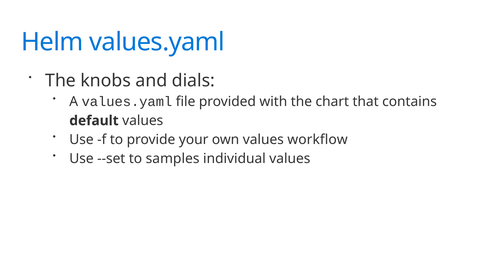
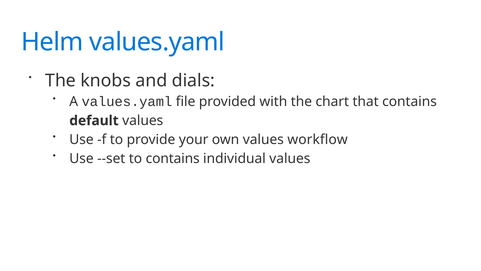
to samples: samples -> contains (173, 158)
